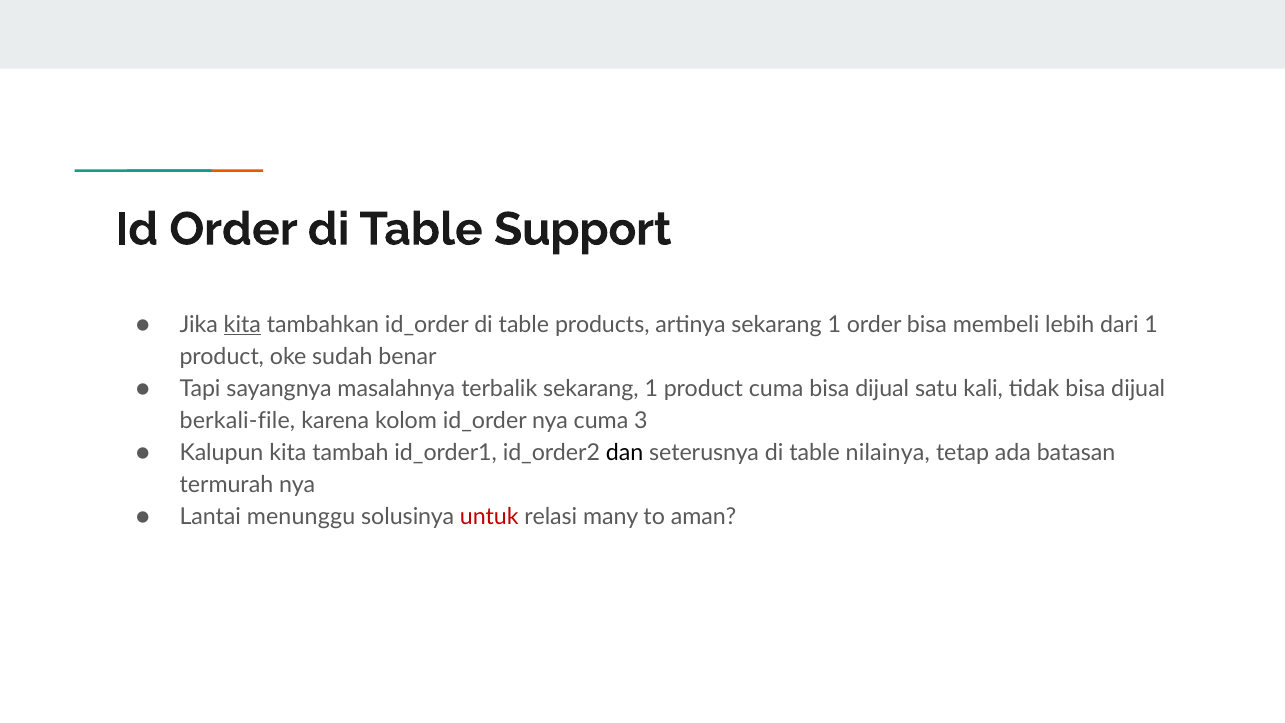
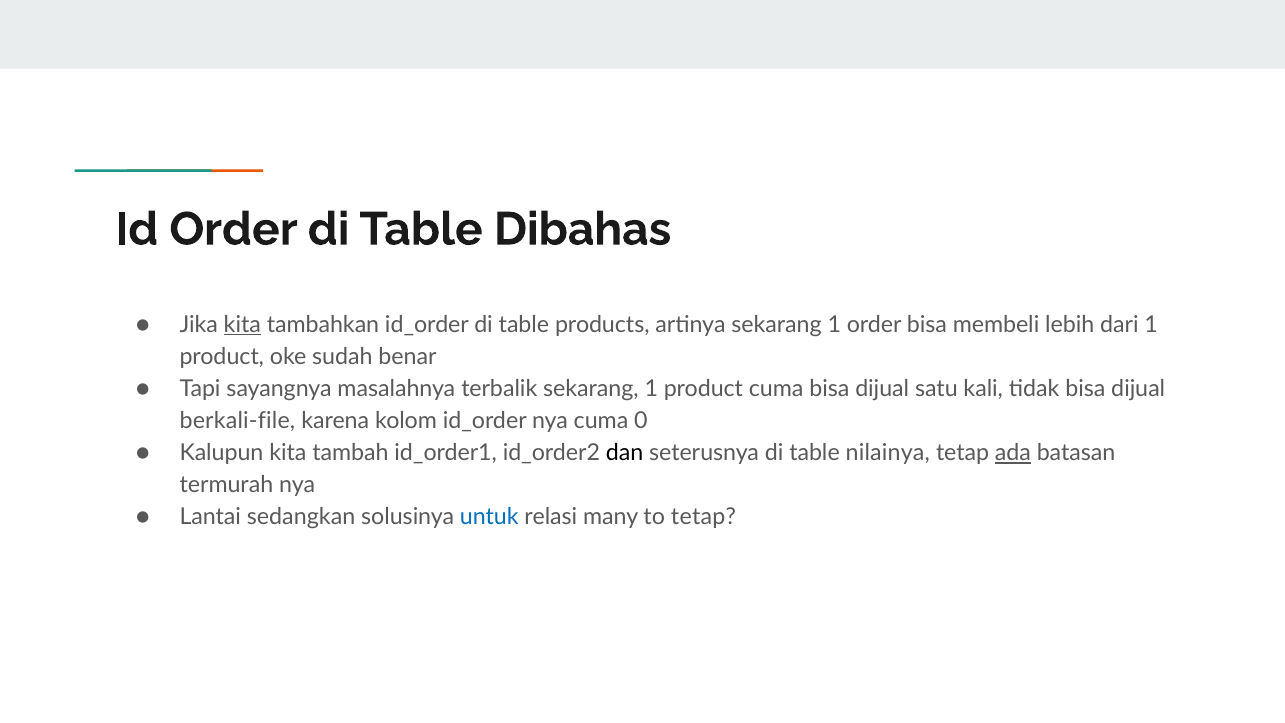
Support: Support -> Dibahas (583, 229)
3: 3 -> 0 (641, 421)
ada underline: none -> present (1013, 453)
menunggu: menunggu -> sedangkan (301, 517)
untuk colour: red -> blue (489, 517)
to aman: aman -> tetap (703, 517)
